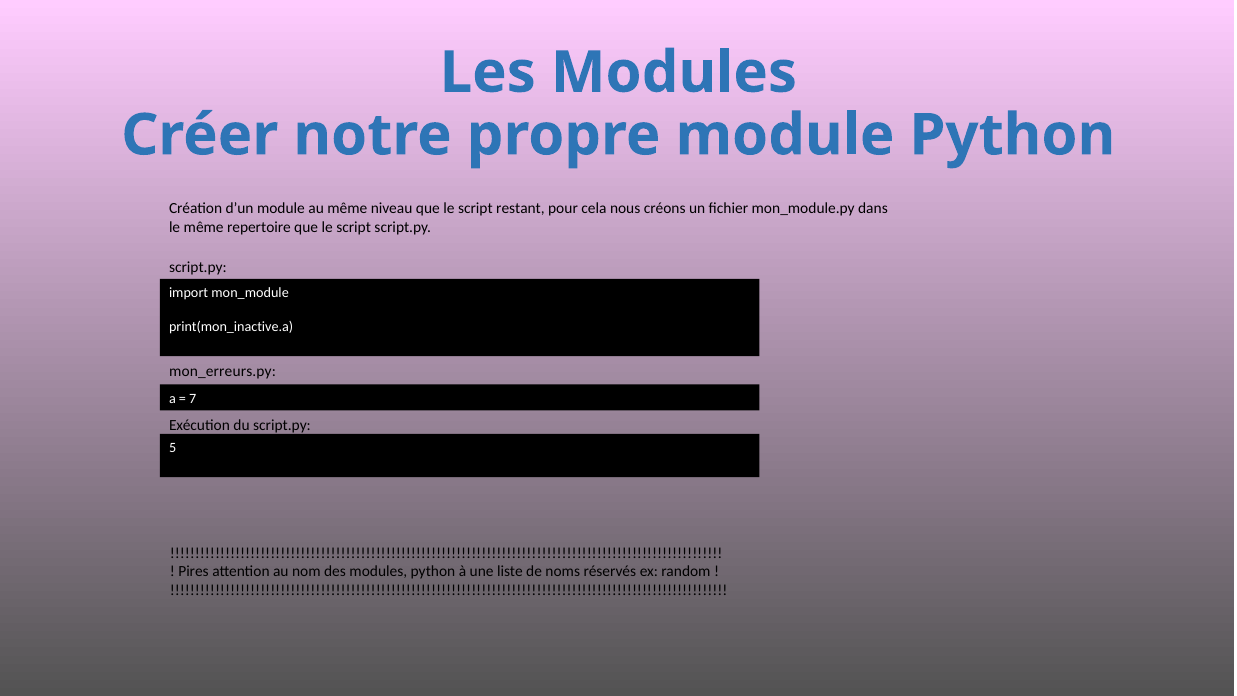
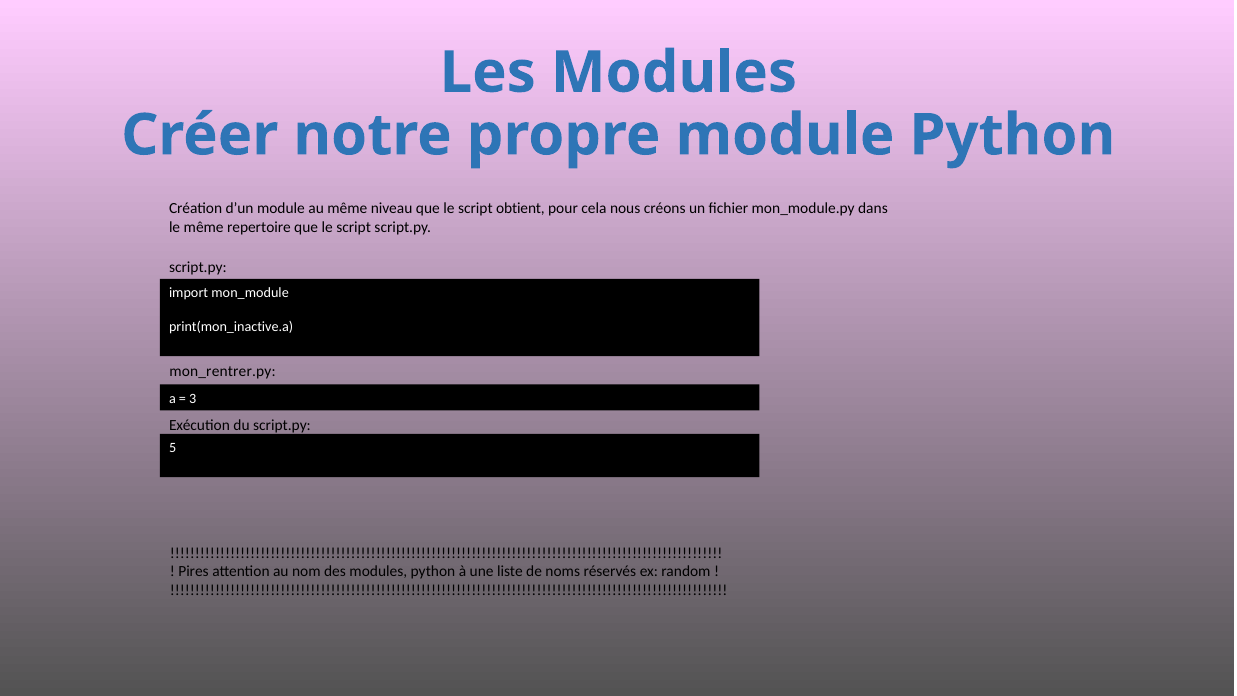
restant: restant -> obtient (520, 209)
mon_erreurs.py: mon_erreurs.py -> mon_rentrer.py (222, 372)
7: 7 -> 3 (193, 398)
